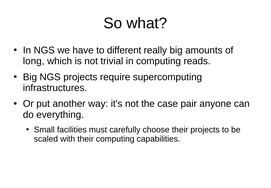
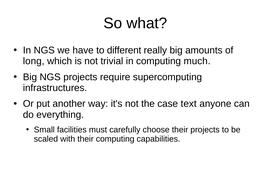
reads: reads -> much (197, 61)
pair: pair -> text (189, 104)
